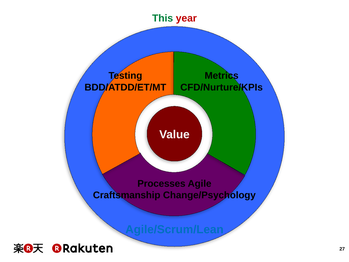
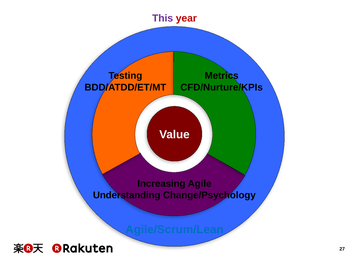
This colour: green -> purple (163, 18)
Processes: Processes -> Increasing (161, 183)
Craftsmanship: Craftsmanship -> Understanding (127, 195)
